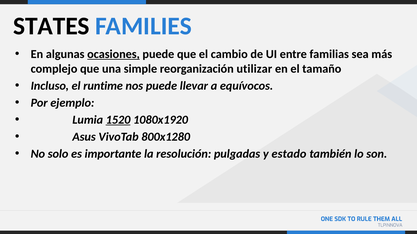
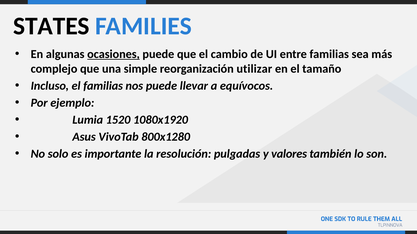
el runtime: runtime -> familias (103, 86)
1520 underline: present -> none (118, 120)
estado: estado -> valores (289, 154)
